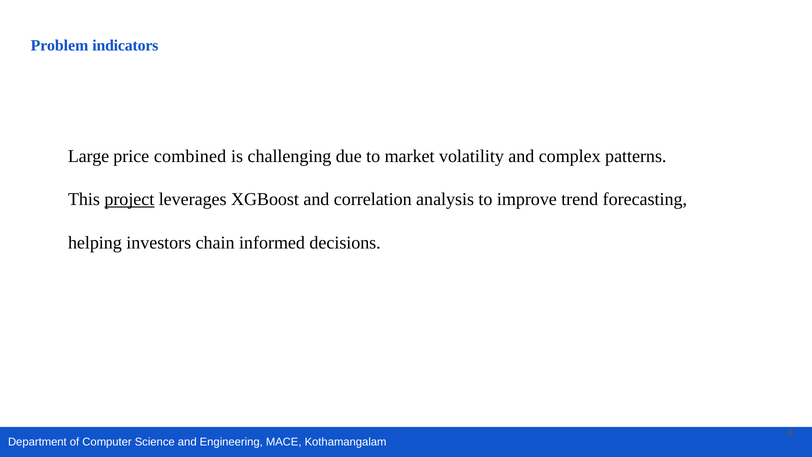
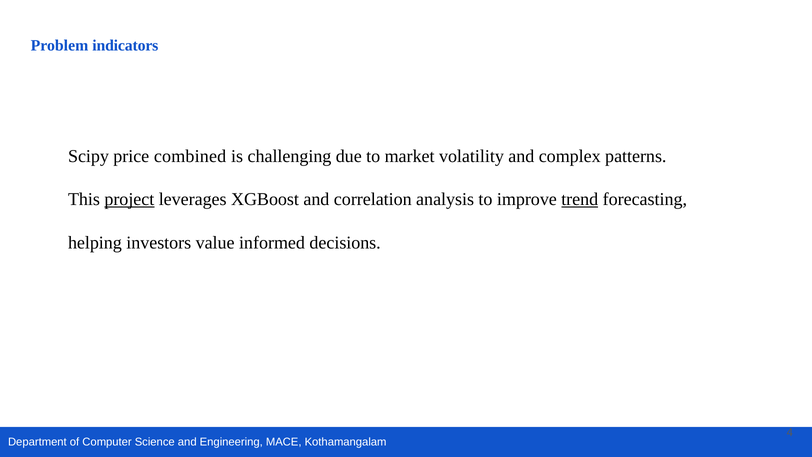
Large: Large -> Scipy (88, 156)
trend underline: none -> present (580, 199)
chain: chain -> value (215, 243)
